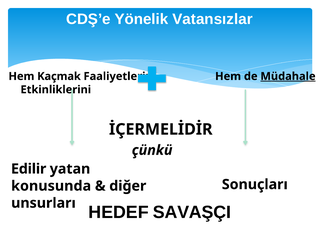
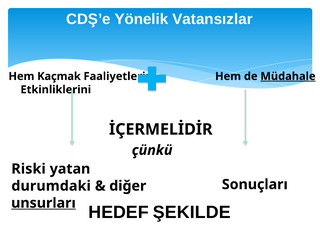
Edilir: Edilir -> Riski (29, 169)
konusunda: konusunda -> durumdaki (51, 186)
unsurları underline: none -> present (43, 203)
SAVAŞÇI: SAVAŞÇI -> ŞEKILDE (192, 212)
